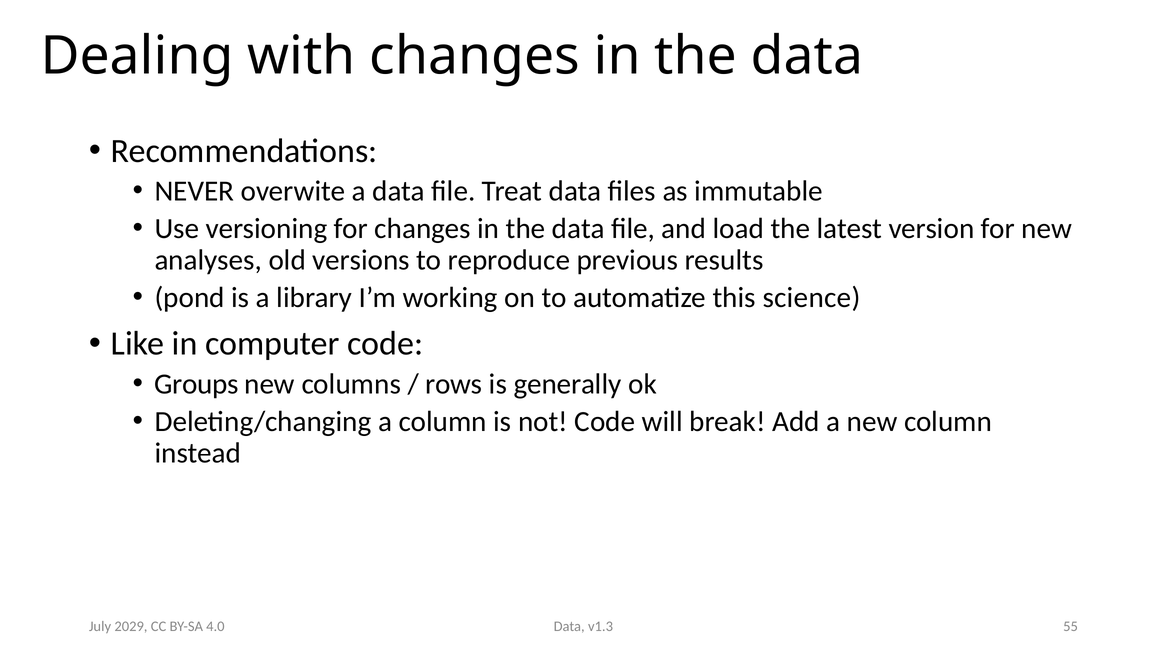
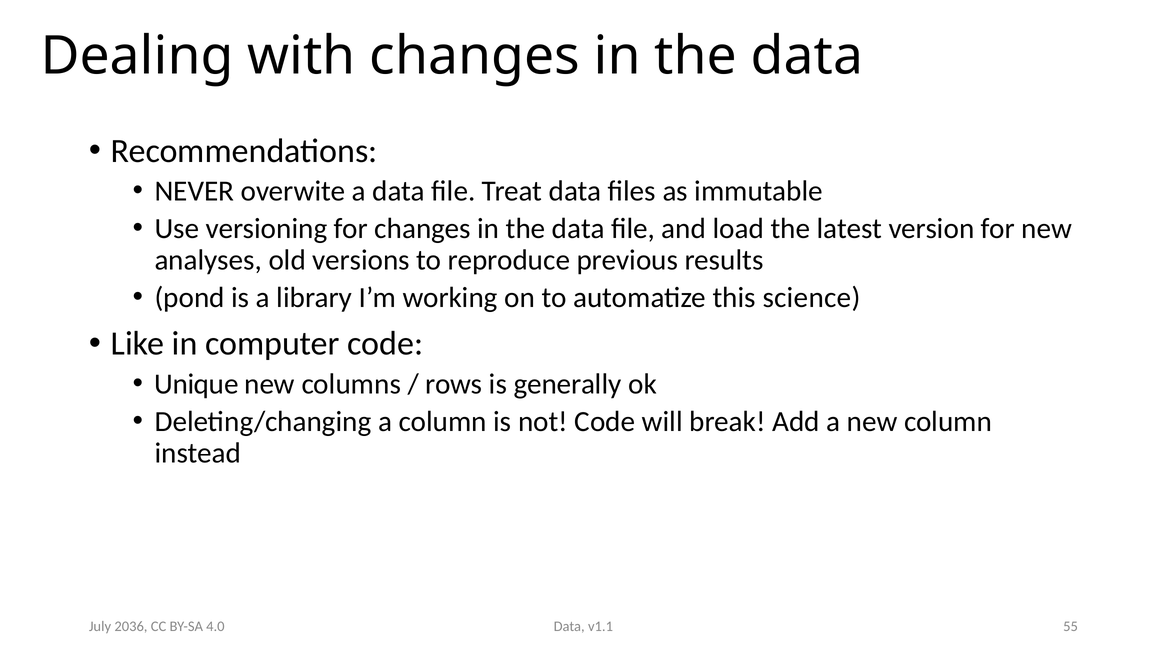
Groups: Groups -> Unique (196, 384)
v1.3: v1.3 -> v1.1 (601, 627)
2029: 2029 -> 2036 (131, 627)
